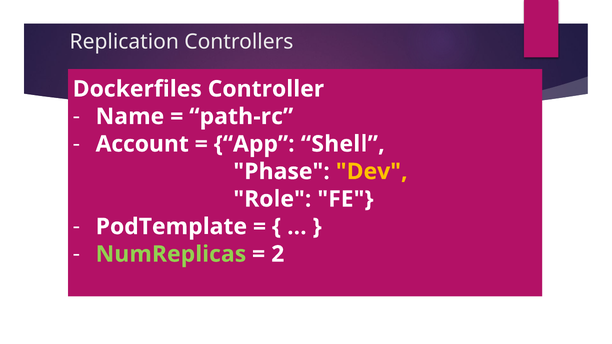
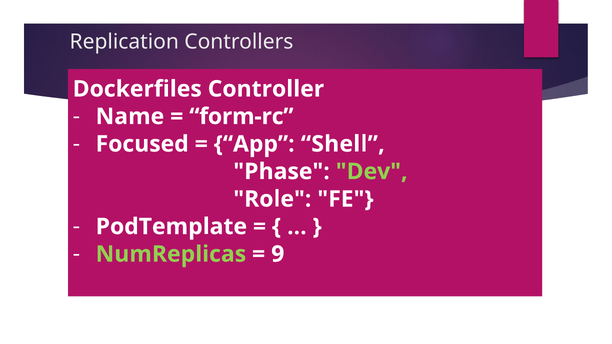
path-rc: path-rc -> form-rc (241, 117)
Account: Account -> Focused (142, 144)
Dev colour: yellow -> light green (372, 172)
2: 2 -> 9 (278, 254)
